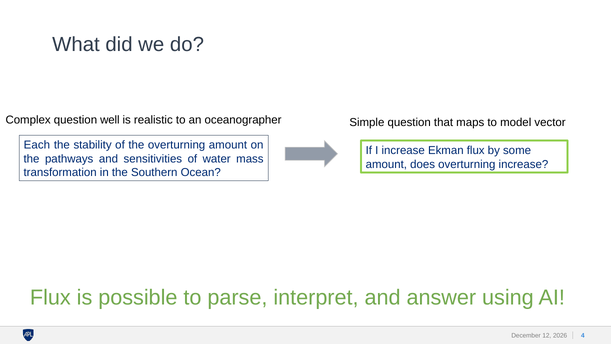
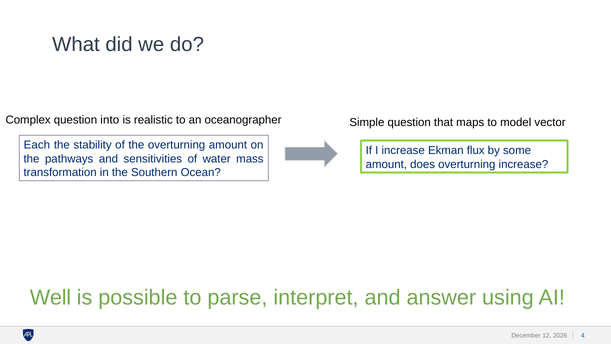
well: well -> into (110, 120)
Flux: Flux -> Well (50, 297)
